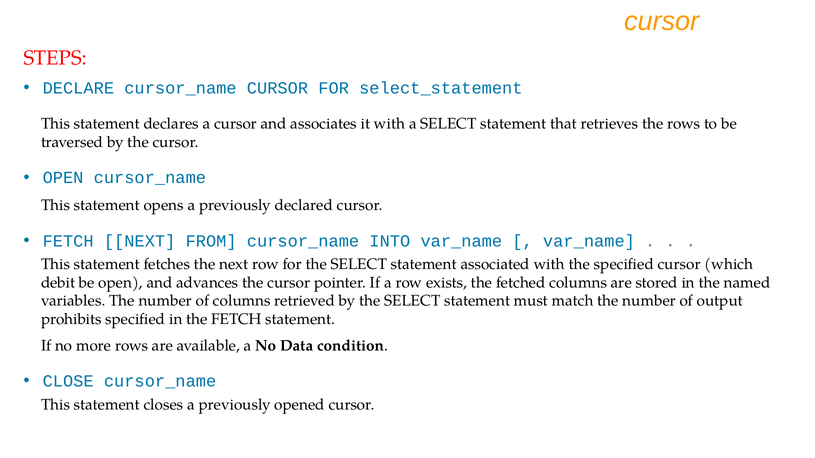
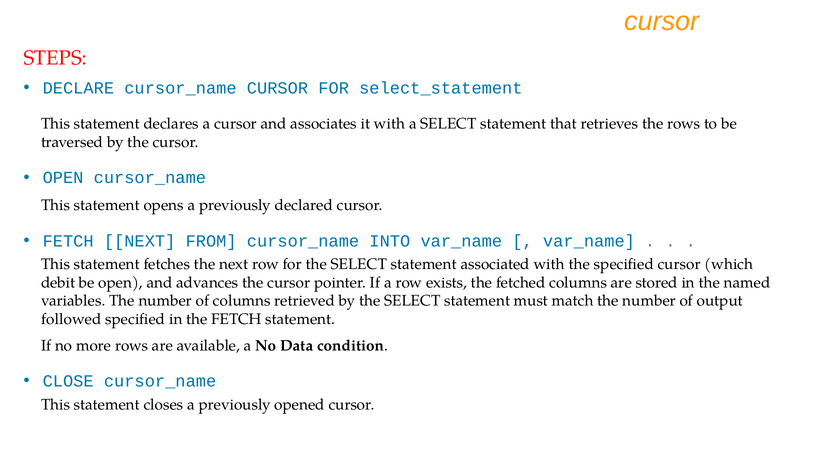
prohibits: prohibits -> followed (71, 319)
